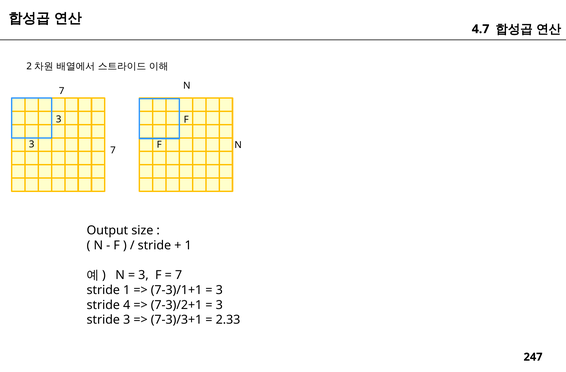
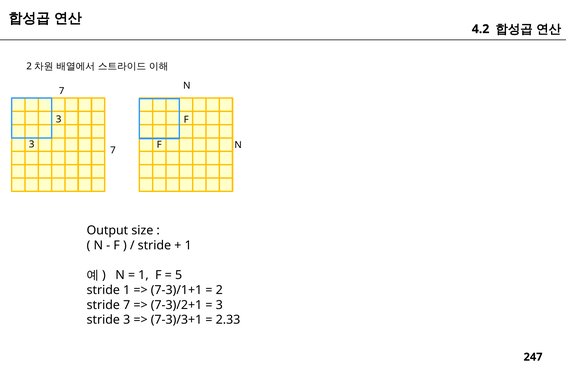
4.7: 4.7 -> 4.2 (481, 29)
3: 3 -> 1 (143, 275)
7: 7 -> 5 (179, 275)
3: 3 -> 2 (219, 290)
stride 4: 4 -> 7 (127, 305)
